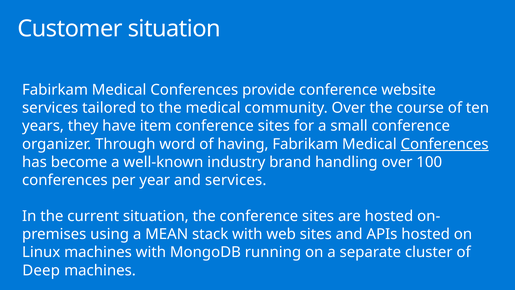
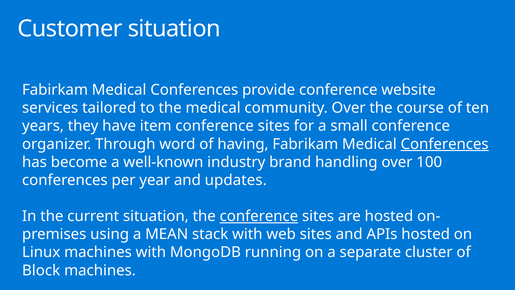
and services: services -> updates (236, 180)
conference underline: none -> present (259, 216)
Deep: Deep -> Block (41, 270)
